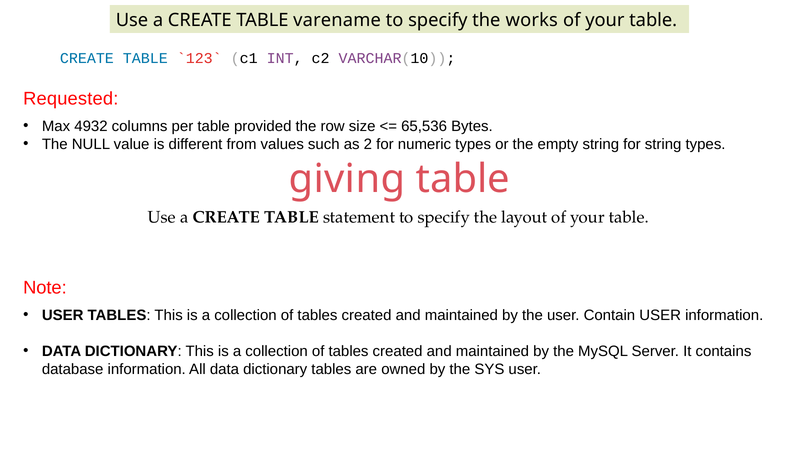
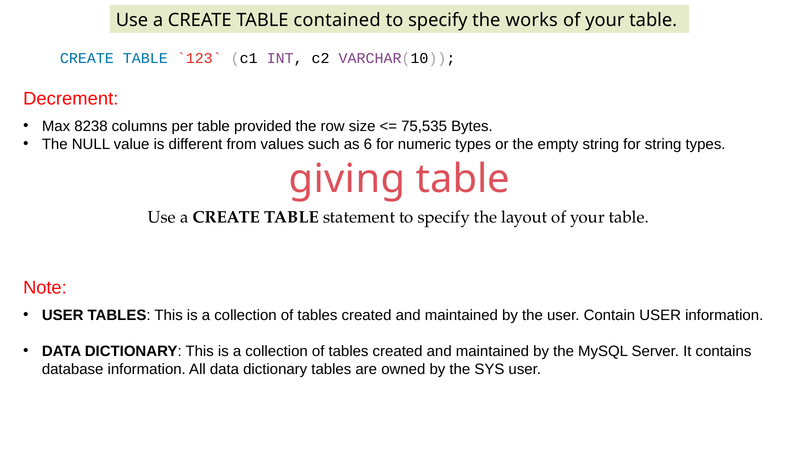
varename: varename -> contained (337, 20)
Requested: Requested -> Decrement (71, 98)
4932: 4932 -> 8238 (91, 126)
65,536: 65,536 -> 75,535 (424, 126)
2: 2 -> 6 (368, 144)
